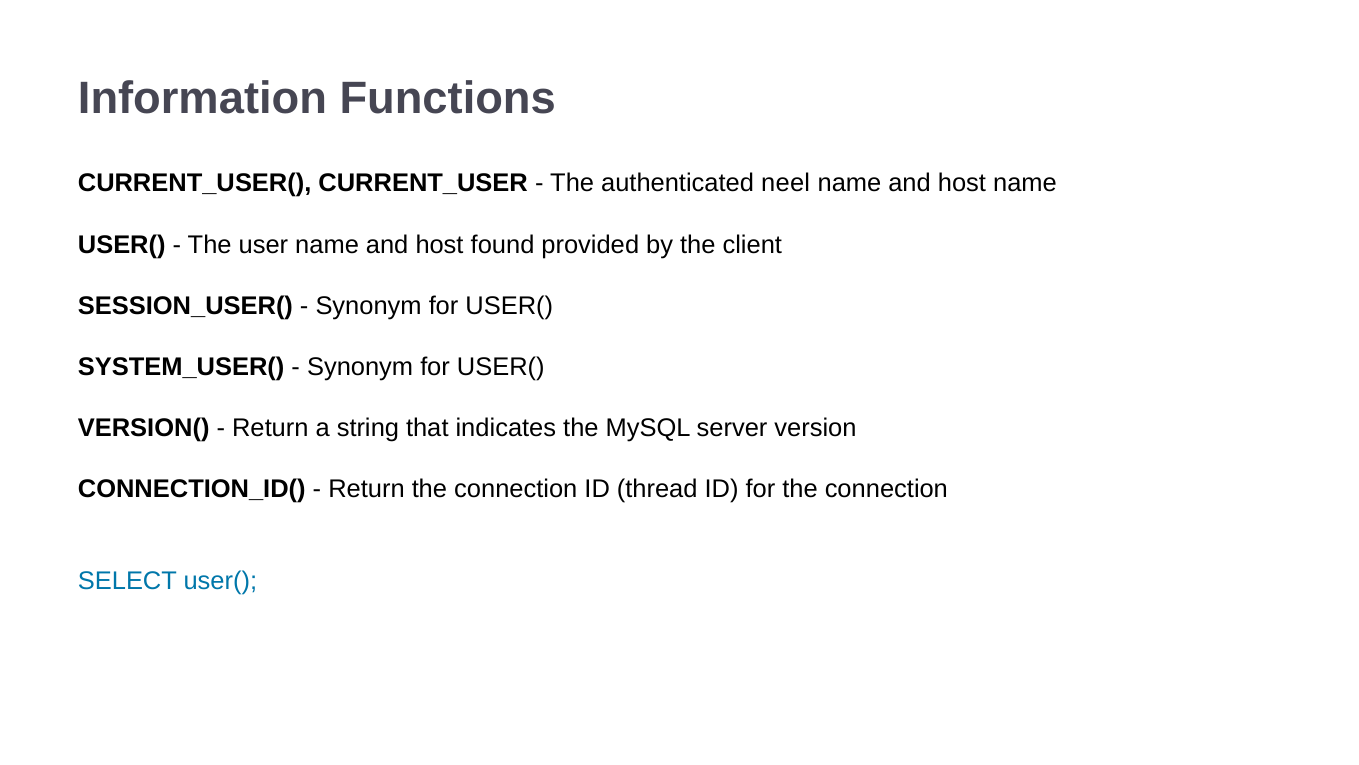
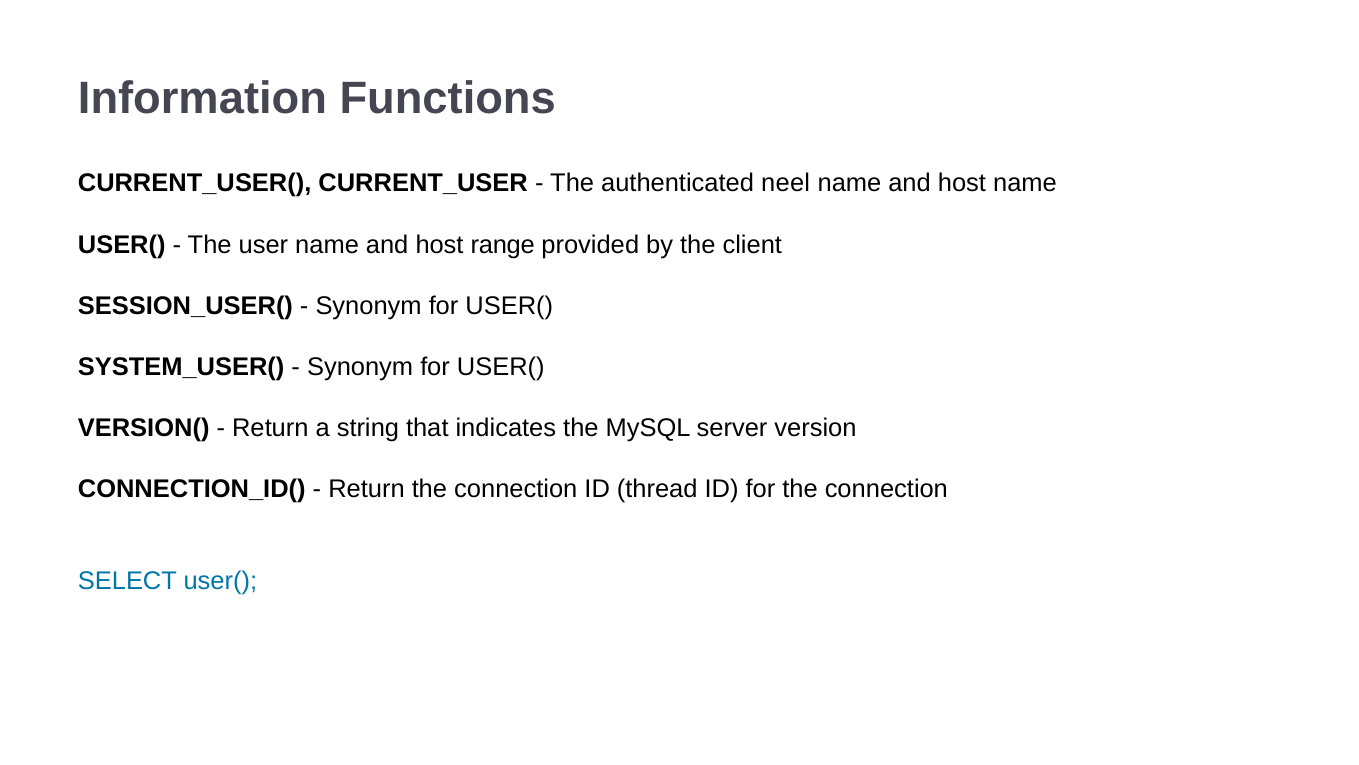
found: found -> range (503, 245)
